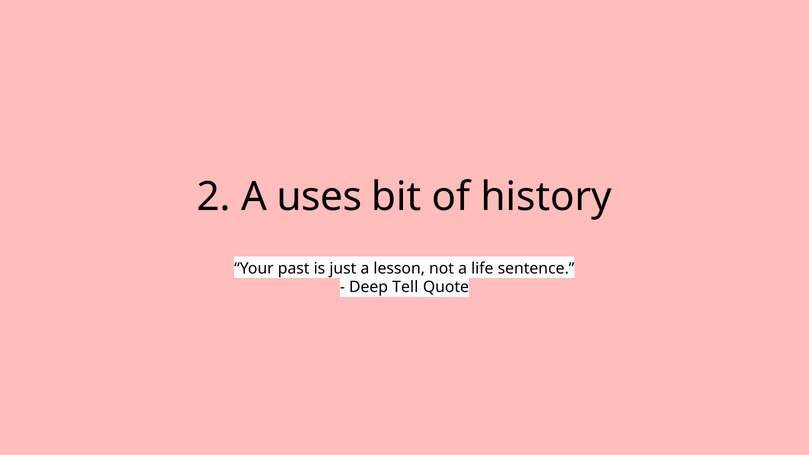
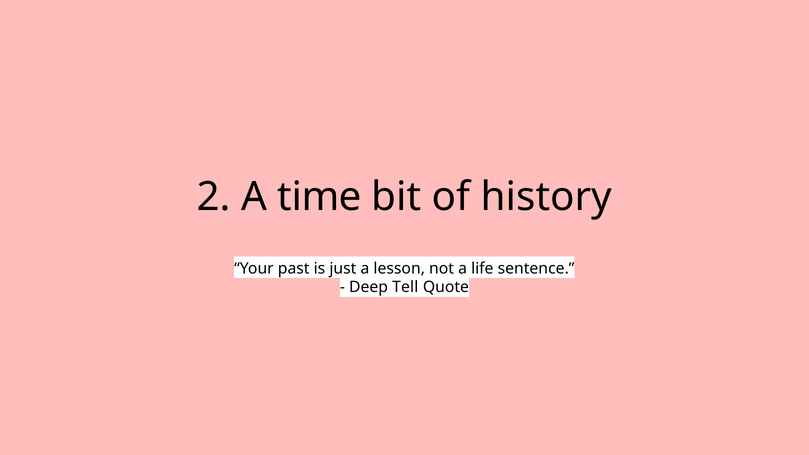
uses: uses -> time (320, 197)
